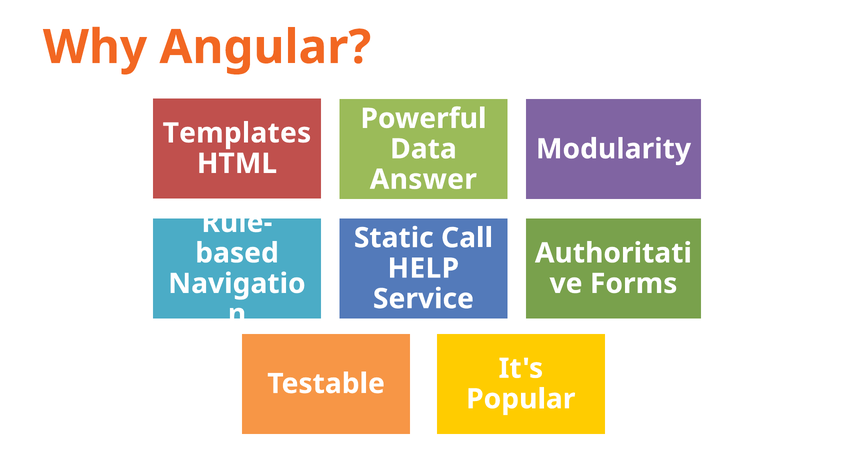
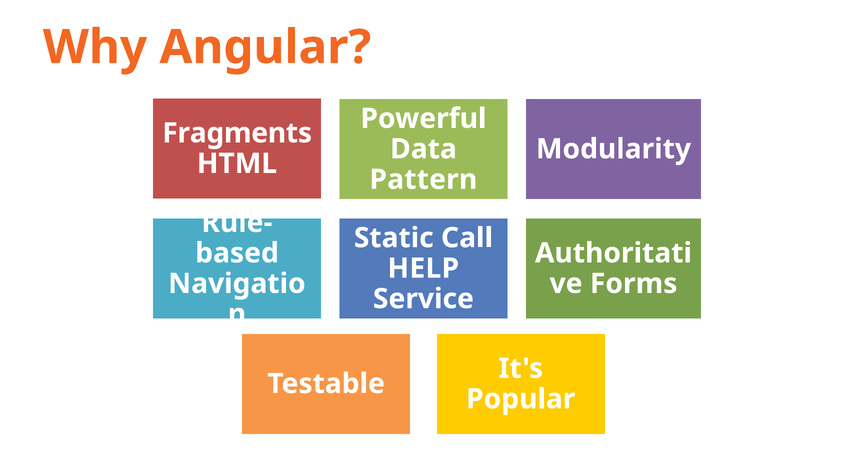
Templates: Templates -> Fragments (237, 133)
Answer: Answer -> Pattern (423, 180)
